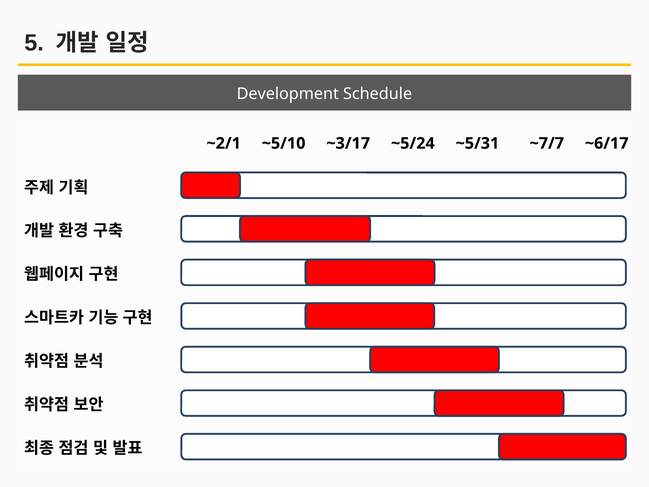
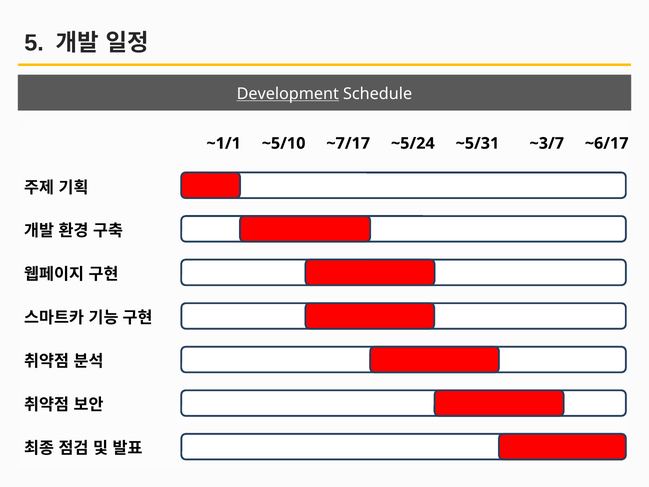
Development underline: none -> present (288, 94)
~2/1: ~2/1 -> ~1/1 (224, 143)
~3/17: ~3/17 -> ~7/17 (348, 143)
~7/7: ~7/7 -> ~3/7 (547, 143)
